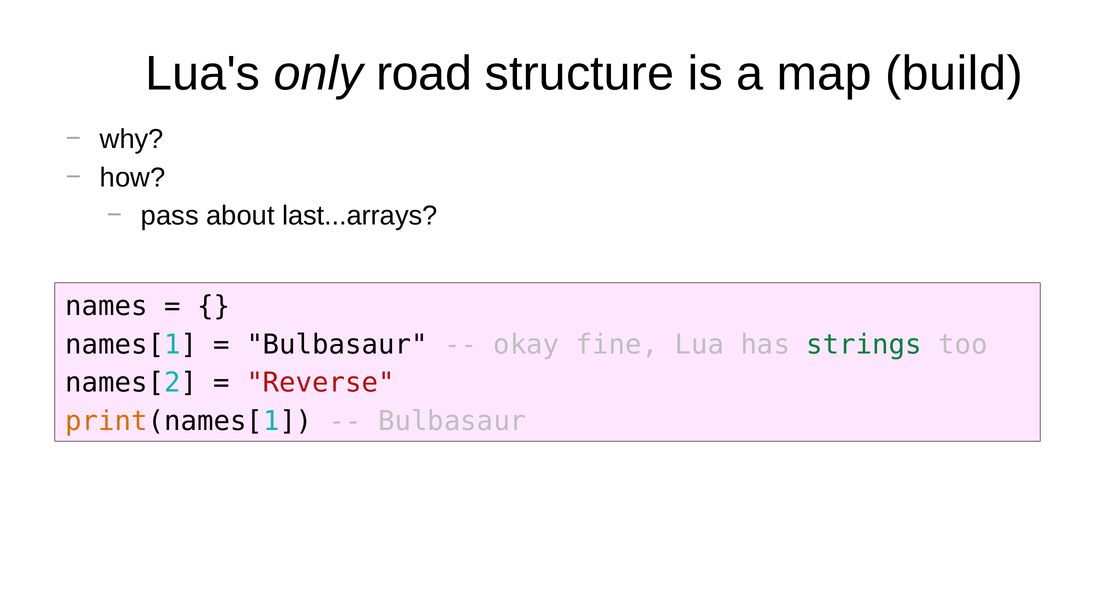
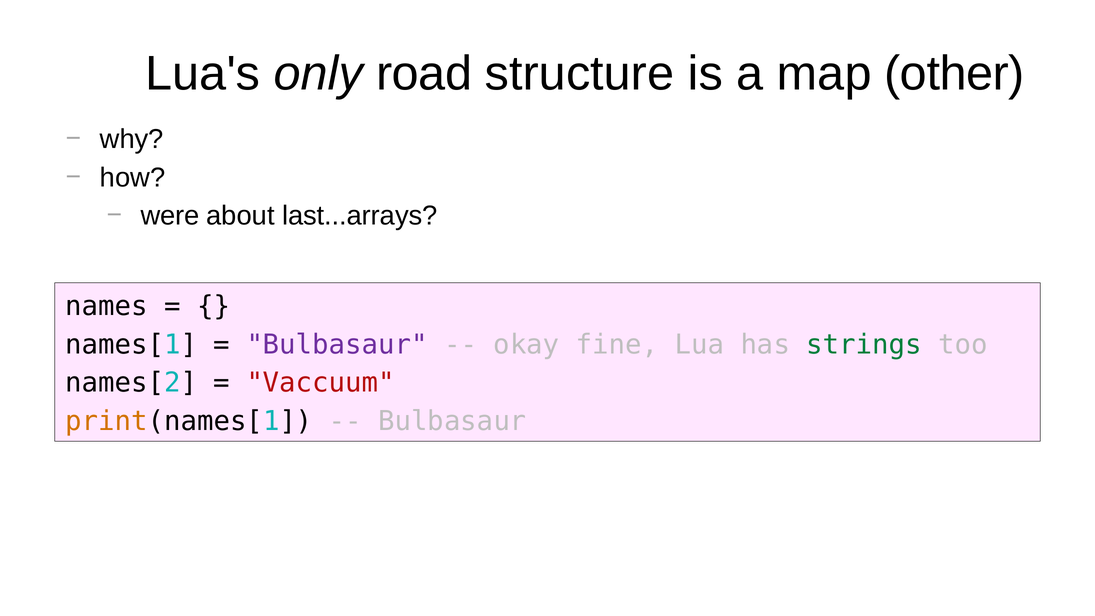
build: build -> other (954, 74)
pass: pass -> were (170, 216)
Bulbasaur colour: black -> purple (337, 345)
Reverse: Reverse -> Vaccuum (321, 383)
